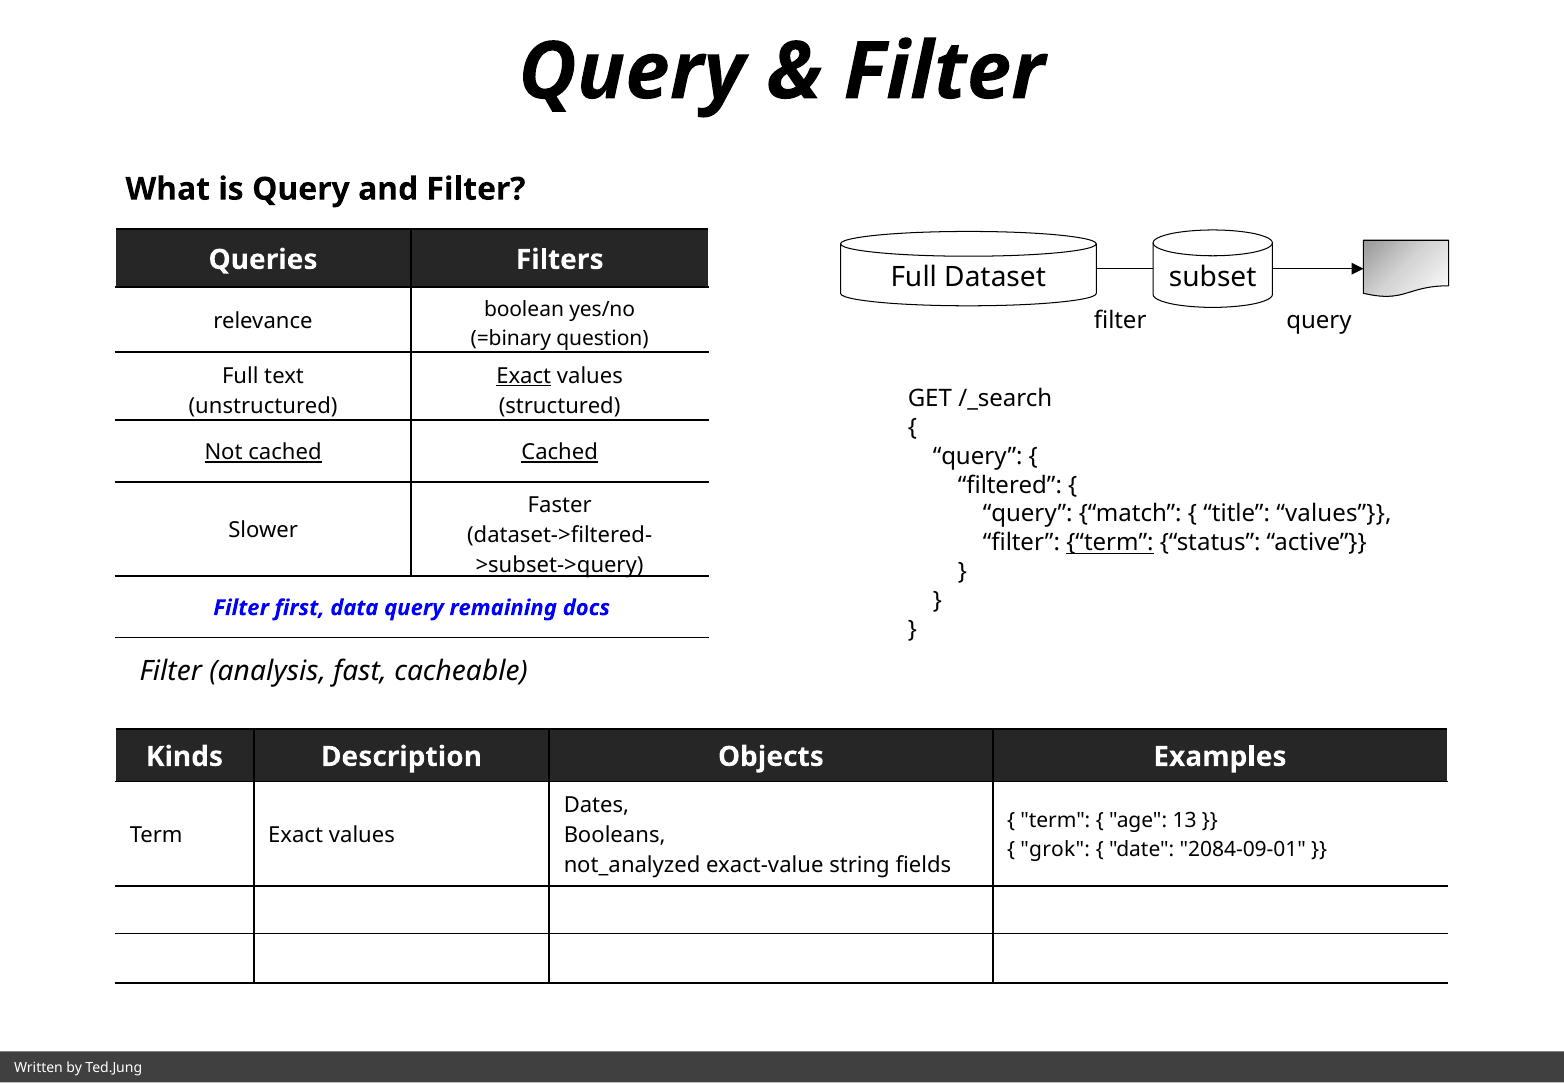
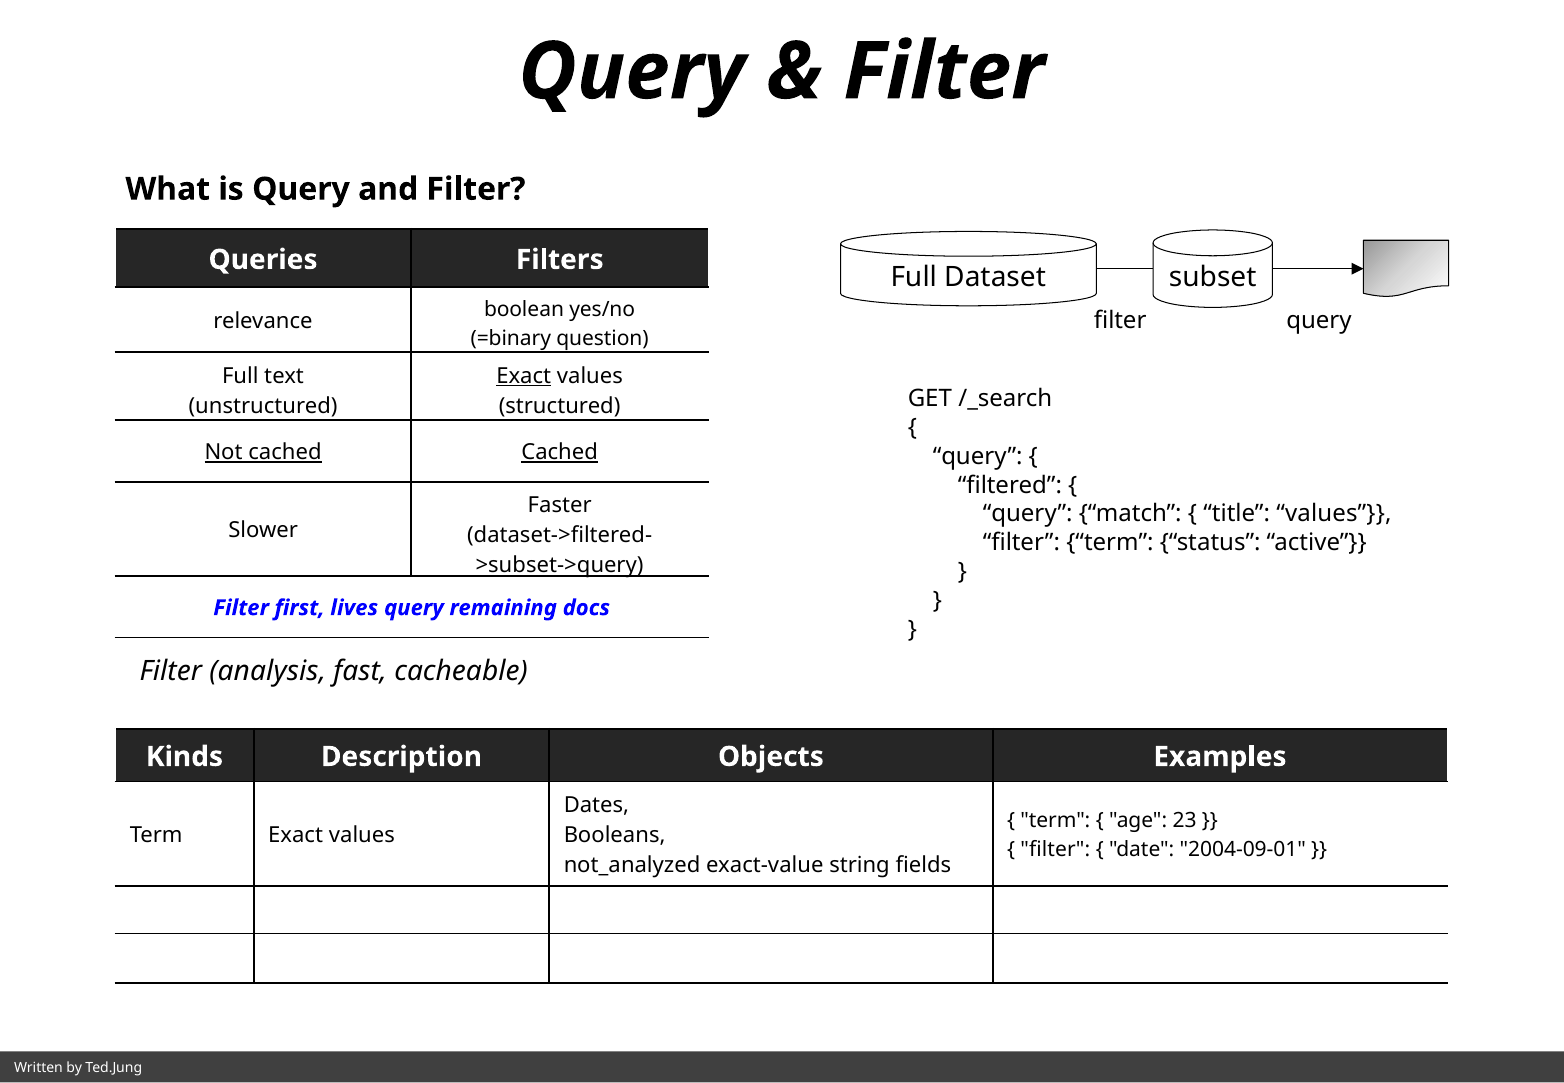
term underline: present -> none (1110, 543)
data: data -> lives (354, 608)
13: 13 -> 23 (1185, 821)
grok: grok -> filter (1055, 849)
2084-09-01: 2084-09-01 -> 2004-09-01 (1243, 849)
